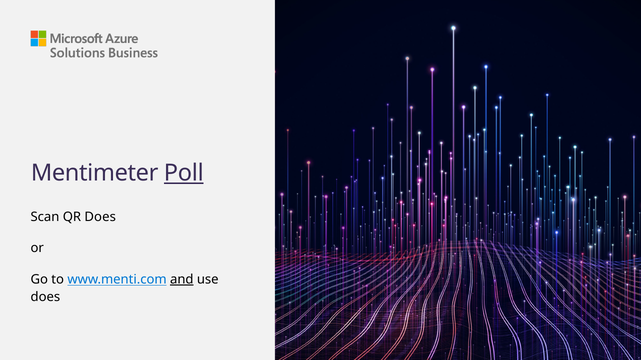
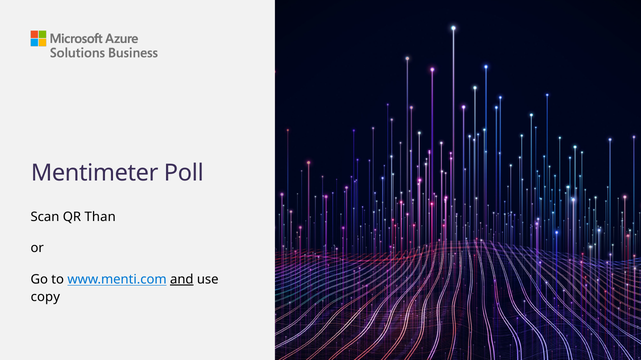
Poll underline: present -> none (184, 173)
QR Does: Does -> Than (100, 217)
does: does -> copy (45, 298)
